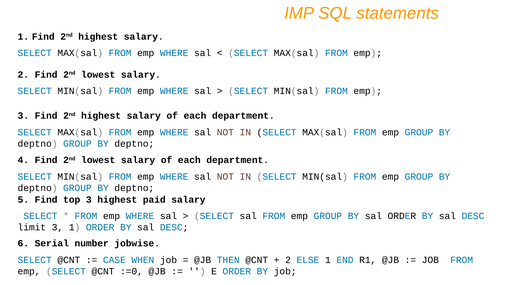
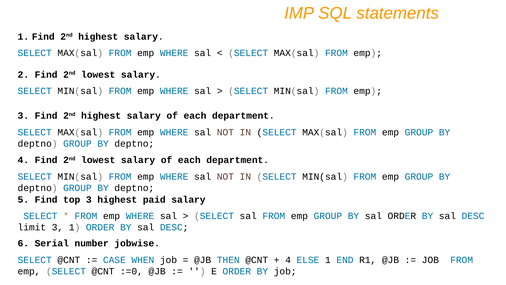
2: 2 -> 4 (288, 260)
